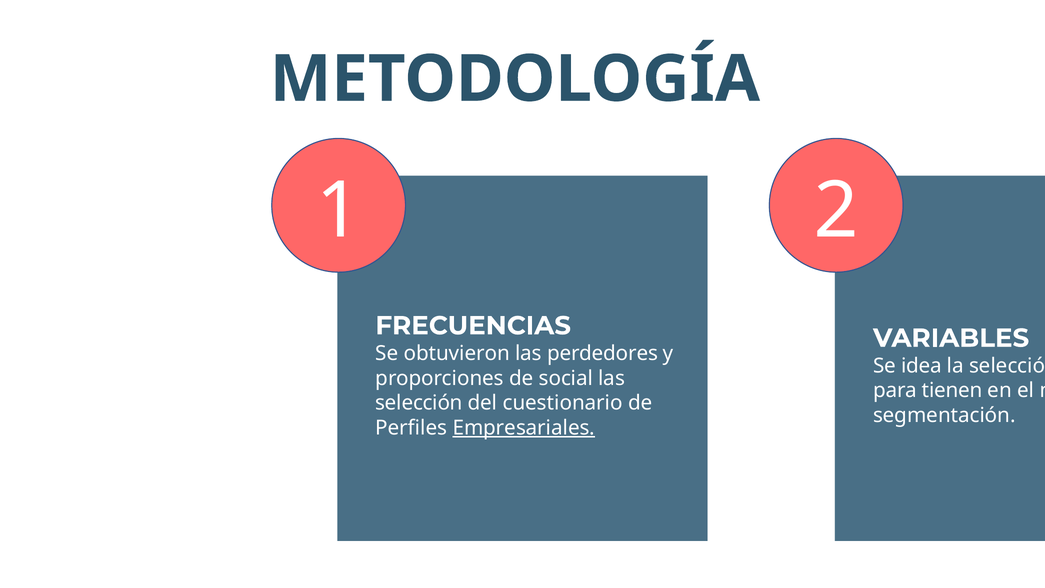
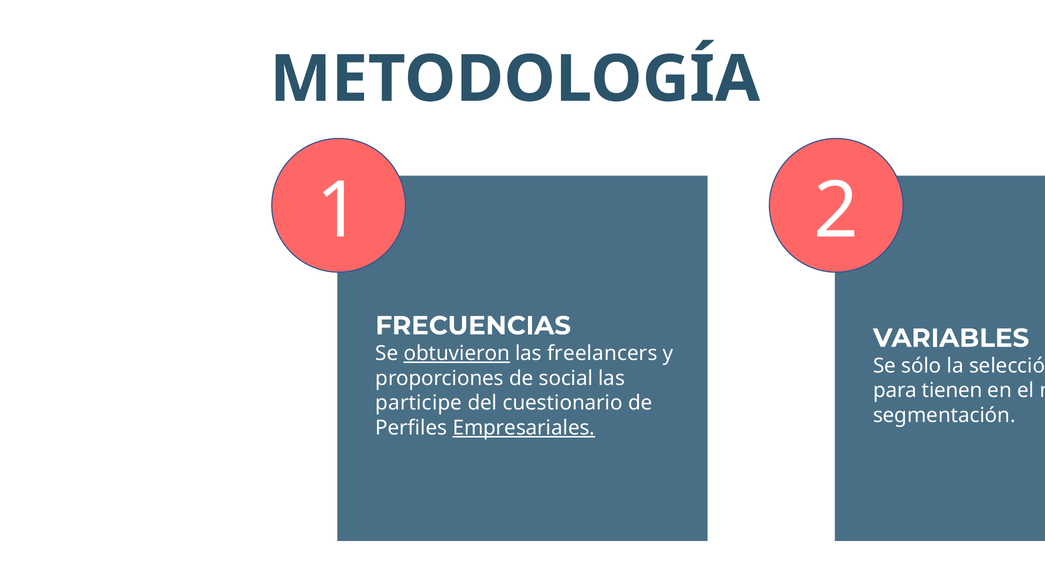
obtuvieron underline: none -> present (457, 353)
perdedores: perdedores -> freelancers (602, 353)
idea: idea -> sólo (921, 366)
selección: selección -> participe (419, 403)
